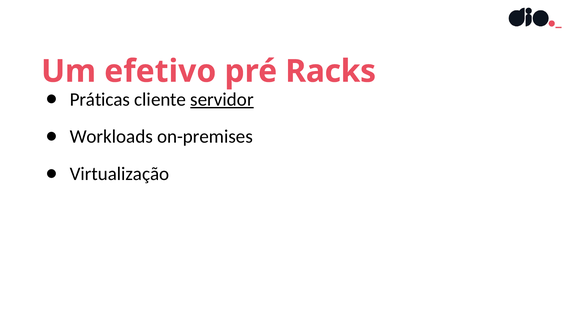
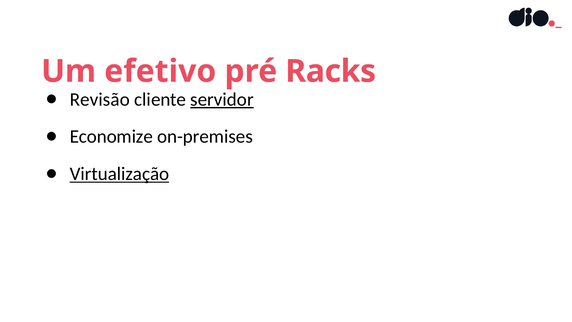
Práticas: Práticas -> Revisão (100, 99)
Workloads: Workloads -> Economize (111, 137)
Virtualização underline: none -> present (119, 174)
